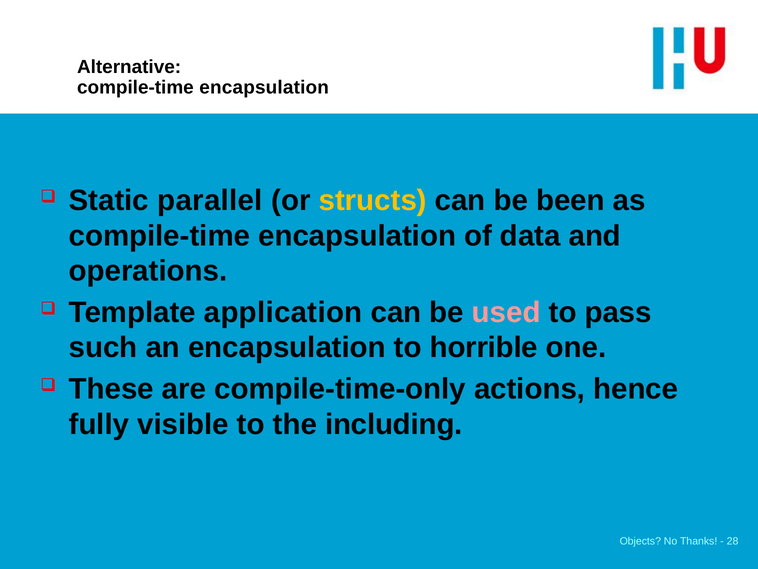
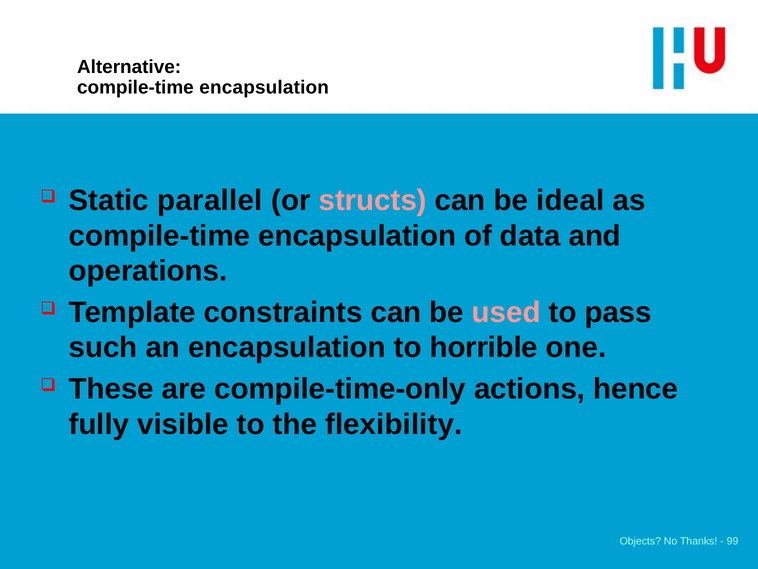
structs colour: yellow -> pink (373, 200)
been: been -> ideal (570, 200)
application: application -> constraints (283, 312)
including: including -> flexibility (394, 424)
28: 28 -> 99 (733, 541)
